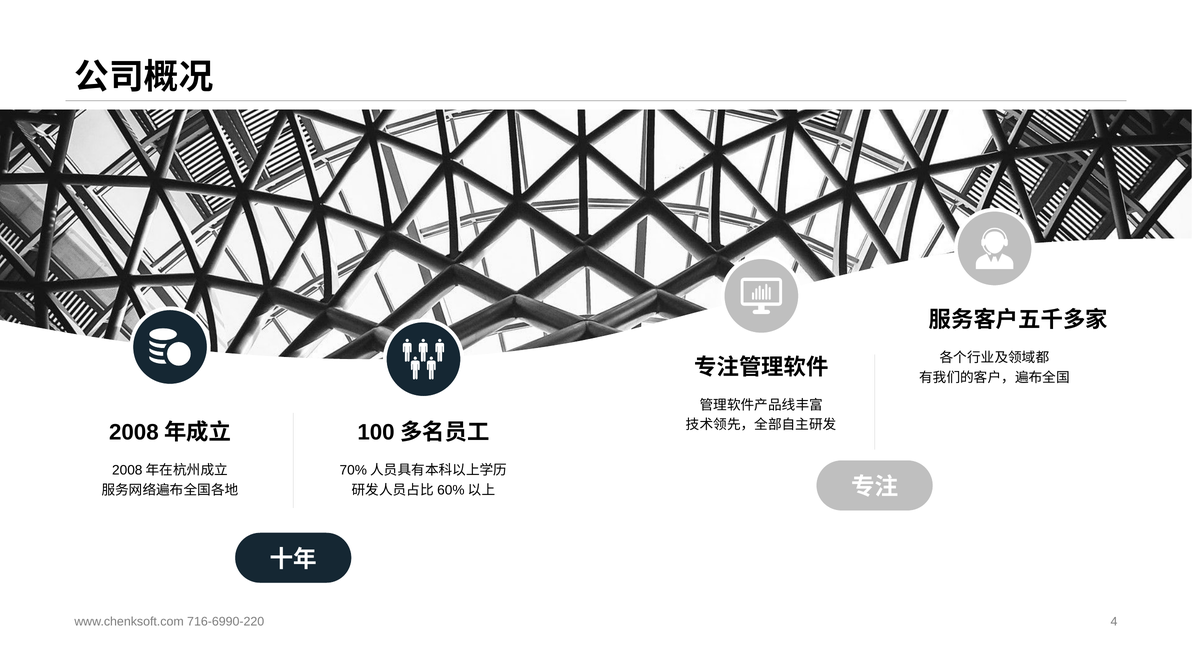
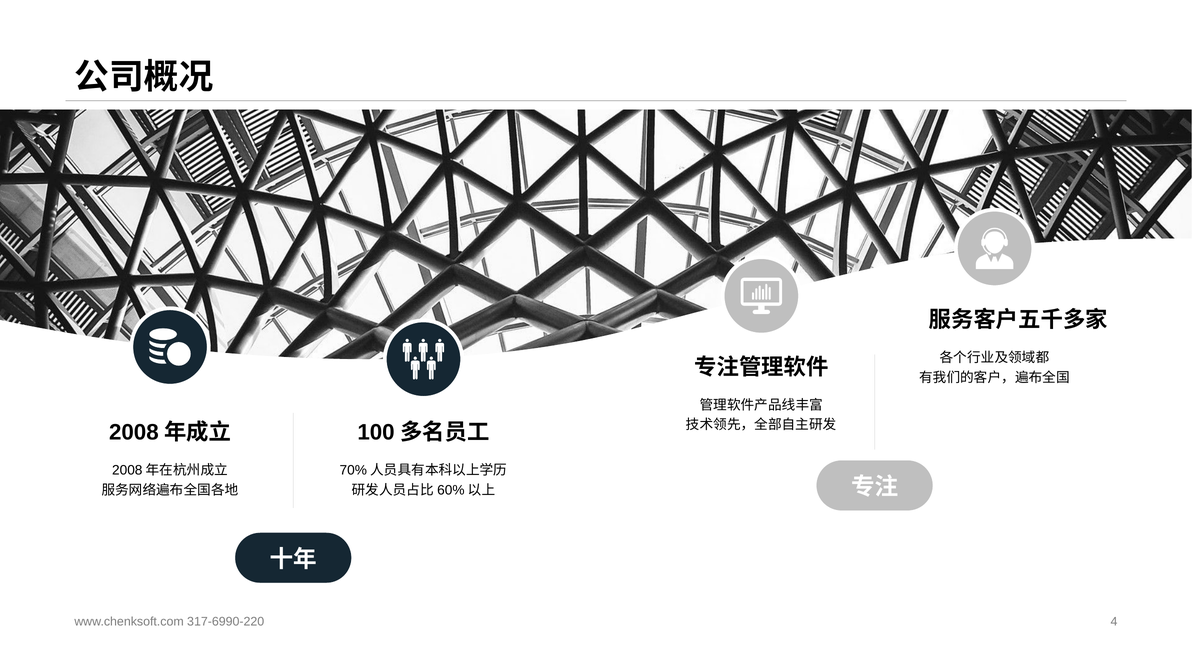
716-6990-220: 716-6990-220 -> 317-6990-220 (226, 621)
